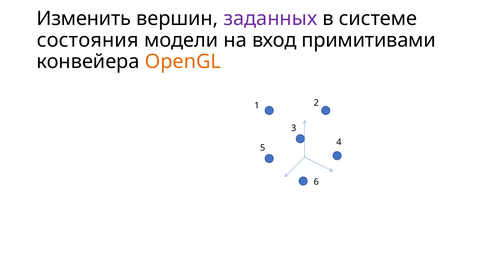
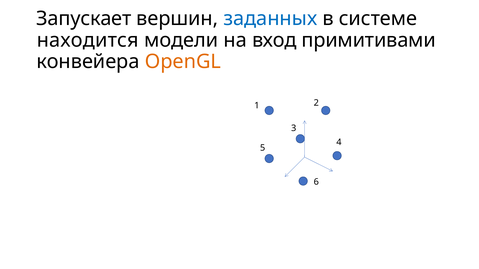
Изменить: Изменить -> Запускает (84, 19)
заданных colour: purple -> blue (270, 19)
состояния: состояния -> находится (88, 40)
